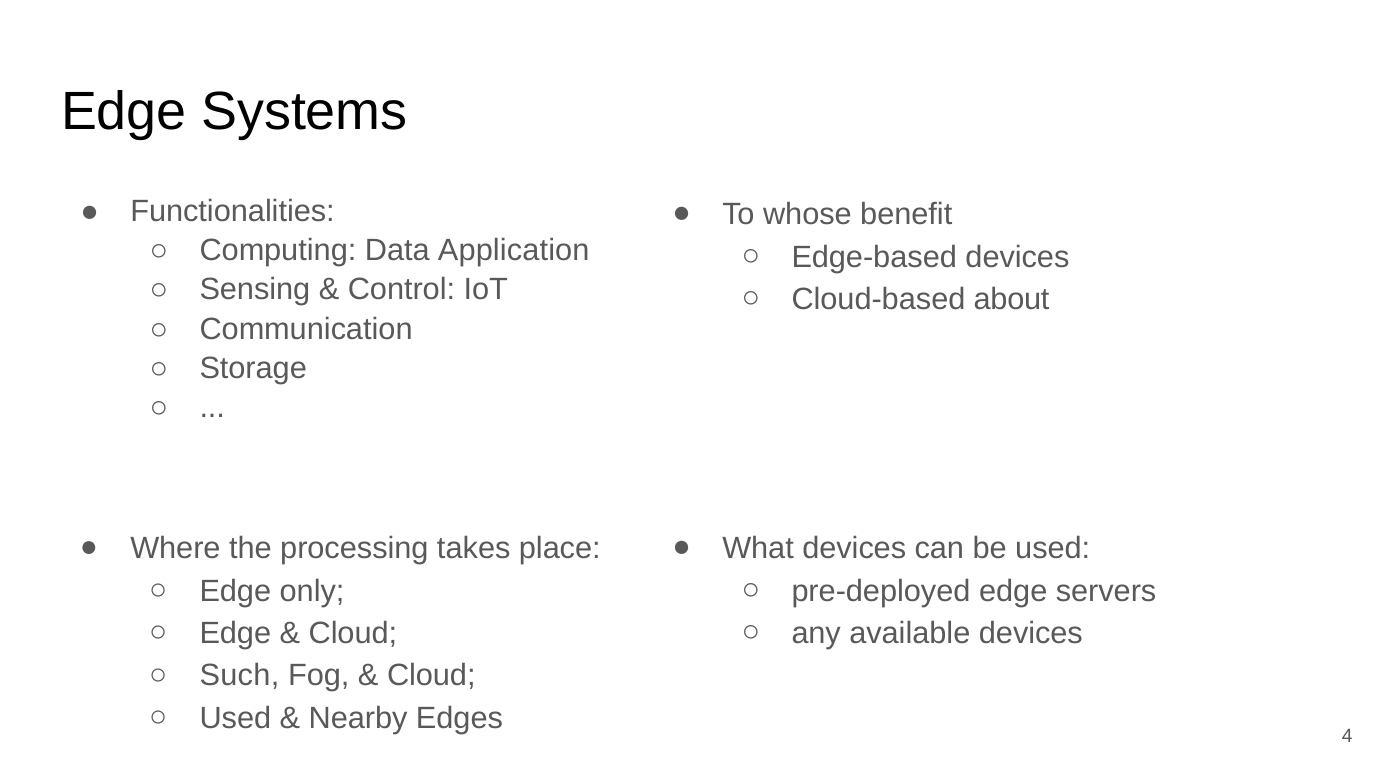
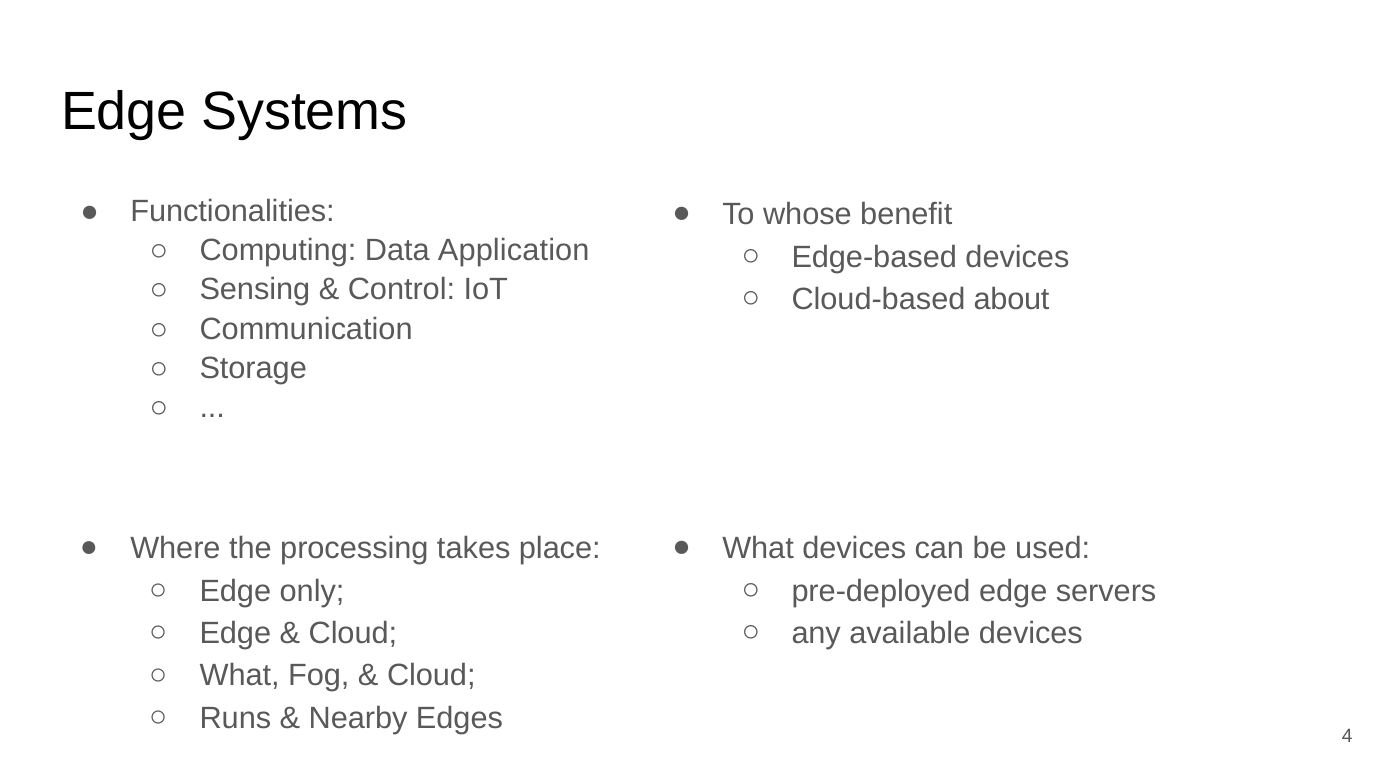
Such: Such -> What (240, 676)
Used: Used -> Runs (235, 718)
